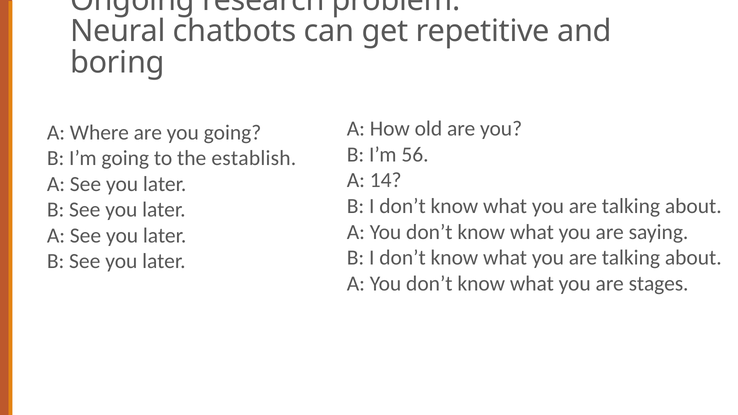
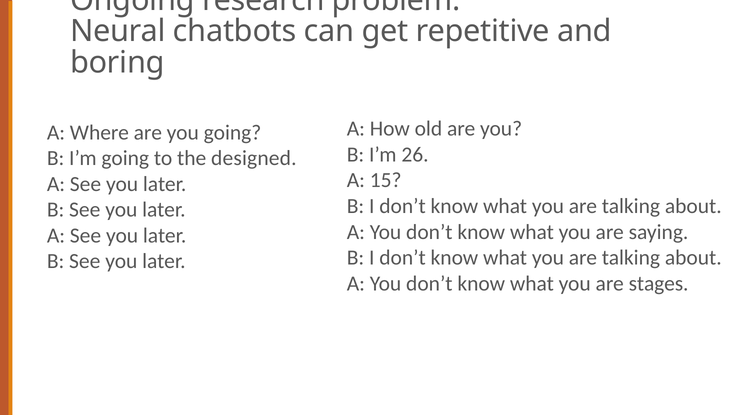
56: 56 -> 26 (415, 154)
establish: establish -> designed (254, 158)
14: 14 -> 15 (386, 180)
